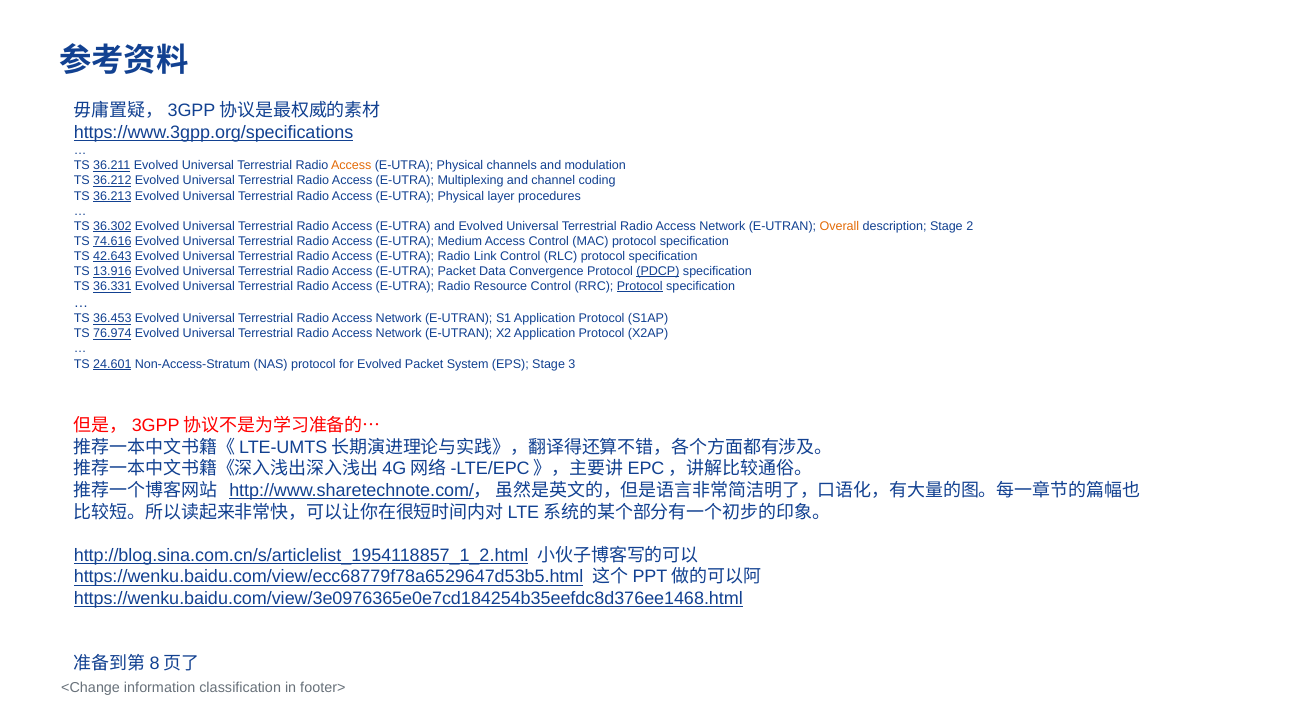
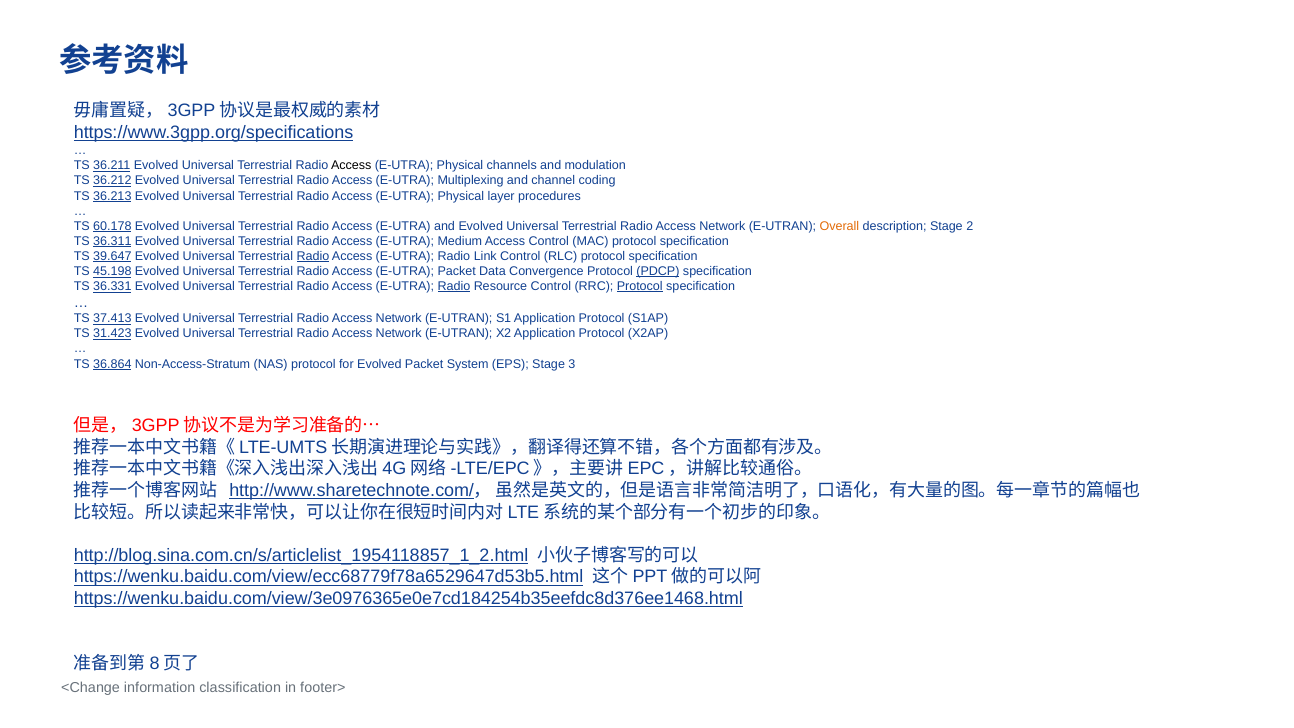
Access colour: orange -> black (351, 166)
36.302: 36.302 -> 60.178 (112, 226)
74.616: 74.616 -> 36.311 (112, 241)
42.643: 42.643 -> 39.647 (112, 256)
Radio underline: none -> present (313, 256)
13.916: 13.916 -> 45.198 (112, 271)
Radio underline: none -> present (454, 286)
36.453: 36.453 -> 37.413 (112, 319)
76.974: 76.974 -> 31.423 (112, 334)
24.601: 24.601 -> 36.864 (112, 364)
